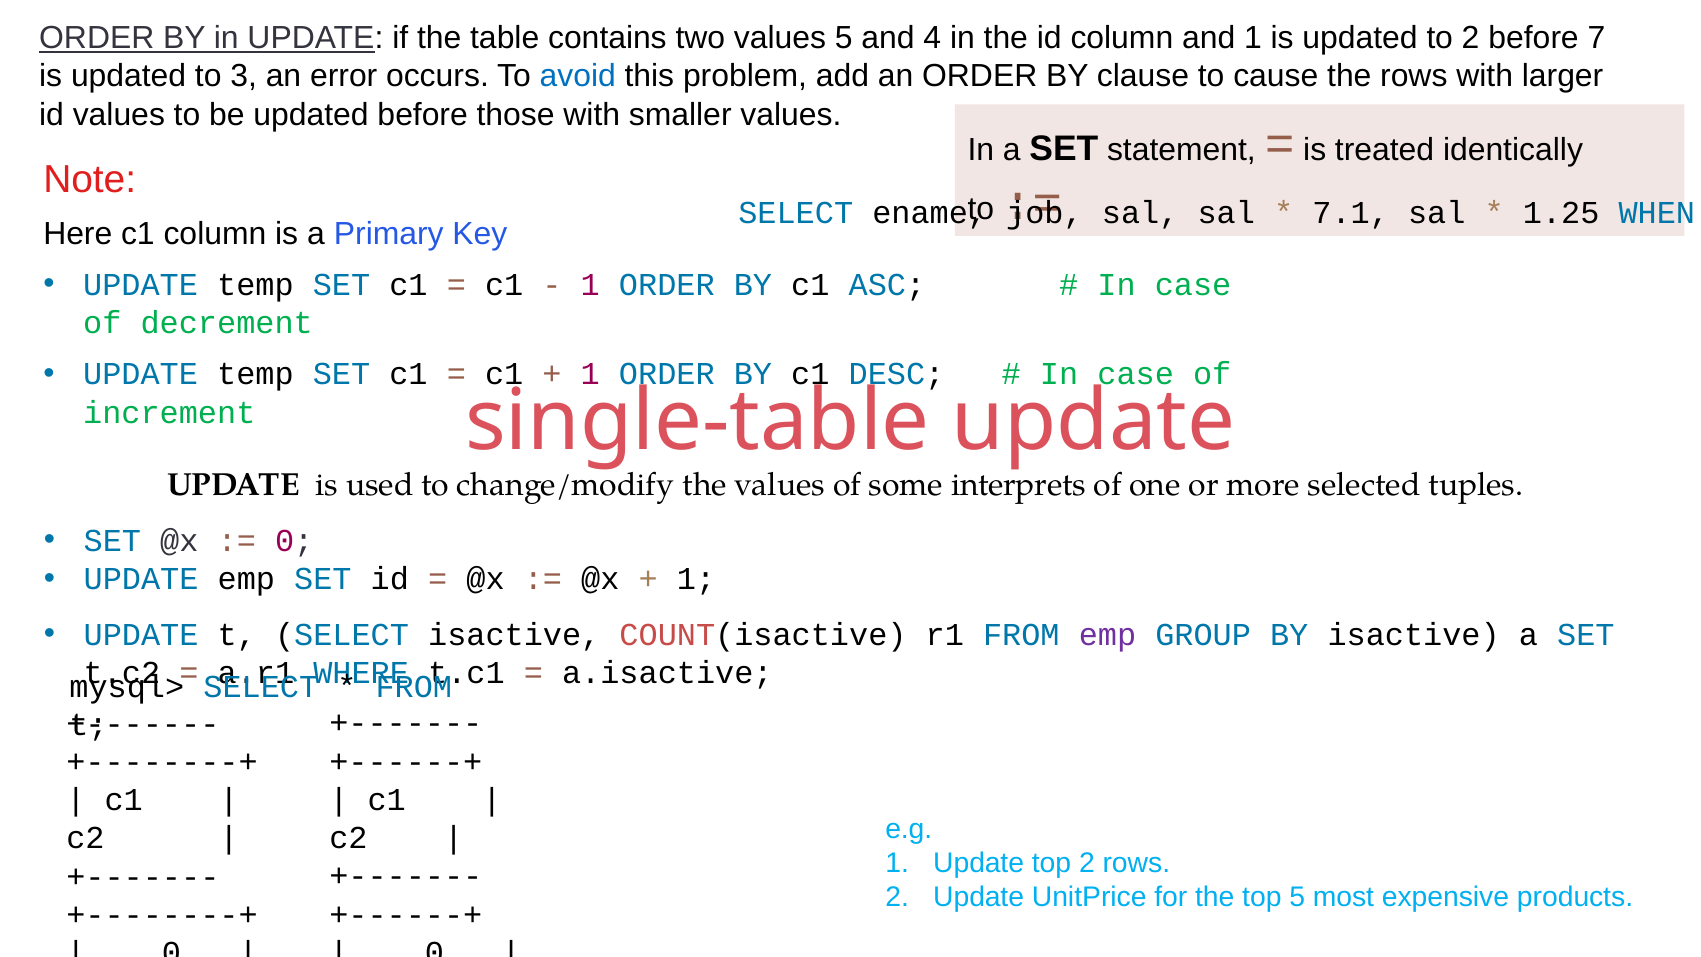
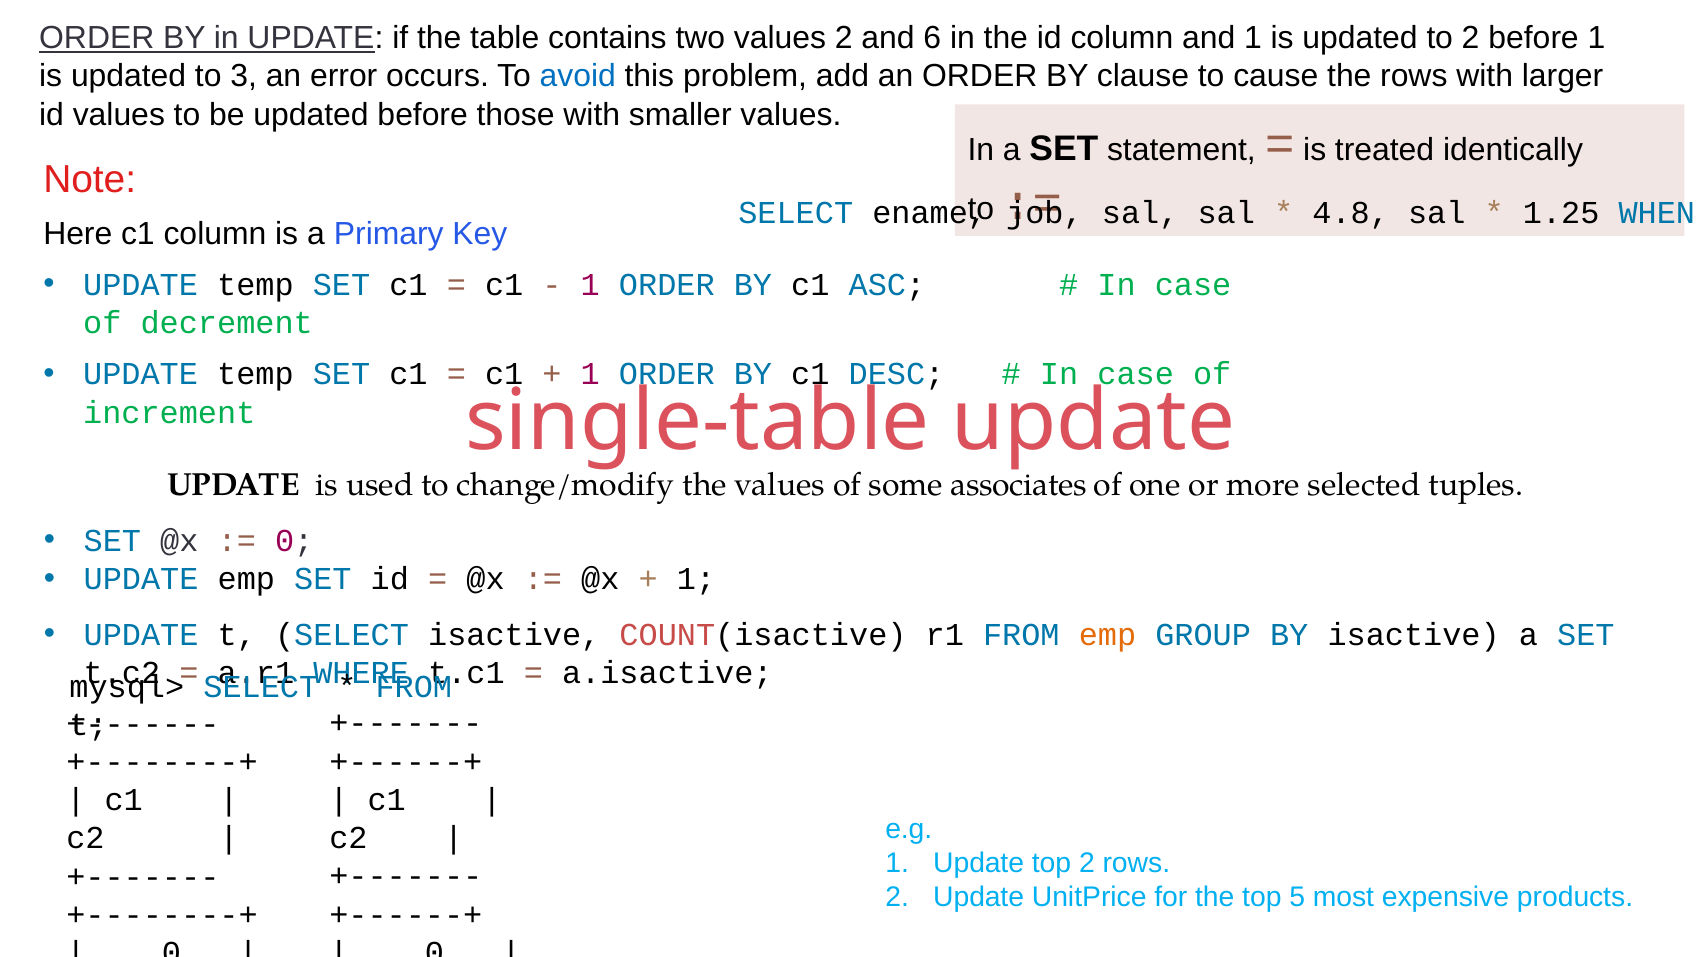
values 5: 5 -> 2 (844, 38)
and 4: 4 -> 6 (932, 38)
before 7: 7 -> 1 (1597, 38)
7.1: 7.1 -> 4.8 (1351, 213)
interprets: interprets -> associates (1019, 485)
emp colour: purple -> orange (1107, 634)
